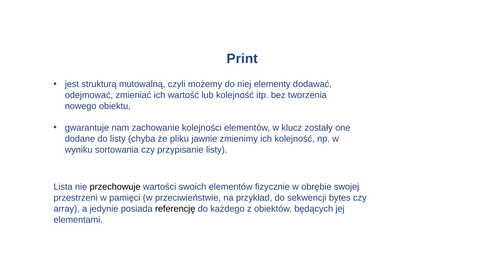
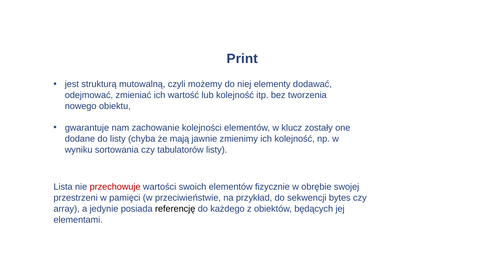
pliku: pliku -> mają (180, 139)
przypisanie: przypisanie -> tabulatorów (180, 150)
przechowuje colour: black -> red (115, 187)
